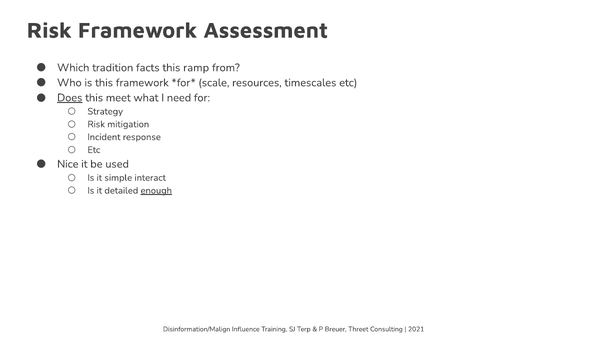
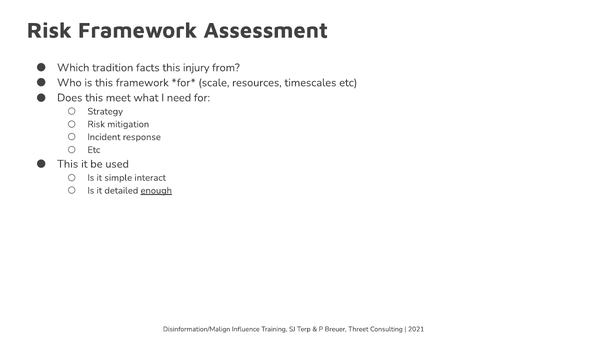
ramp: ramp -> injury (196, 68)
Does underline: present -> none (70, 98)
Nice: Nice -> This (68, 164)
